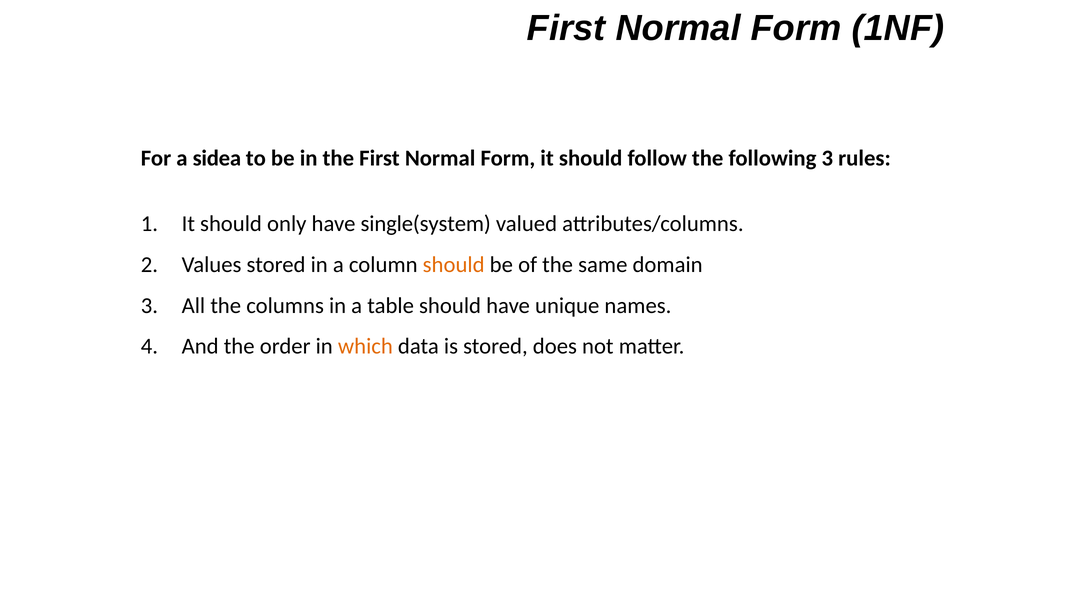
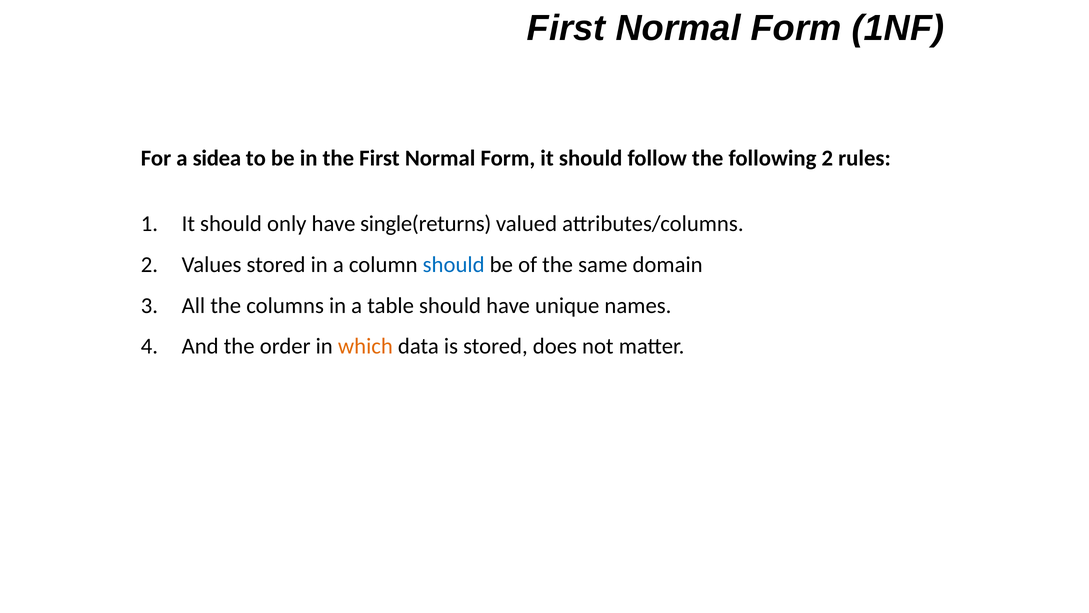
following 3: 3 -> 2 (827, 158)
single(system: single(system -> single(returns (426, 224)
should colour: orange -> blue (454, 264)
